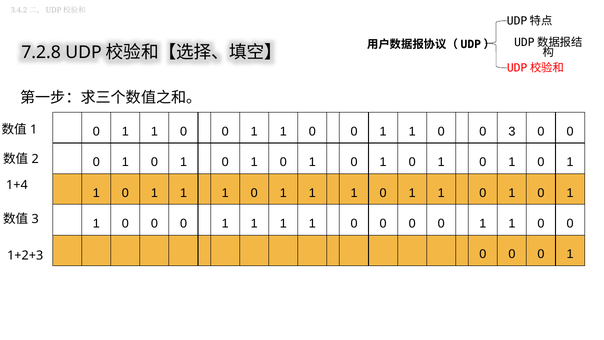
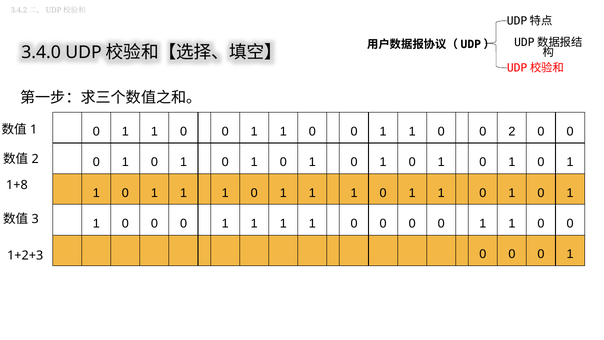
7.2.8: 7.2.8 -> 3.4.0 (41, 53)
0 3: 3 -> 2 (512, 131)
1+4: 1+4 -> 1+8 (17, 185)
